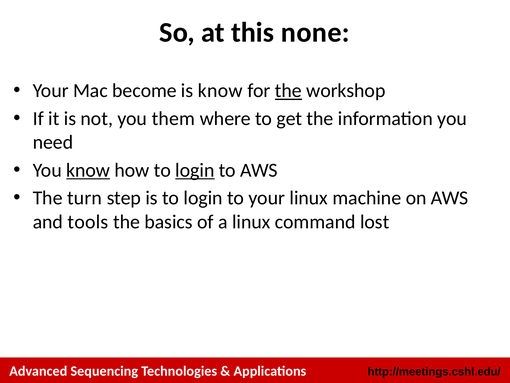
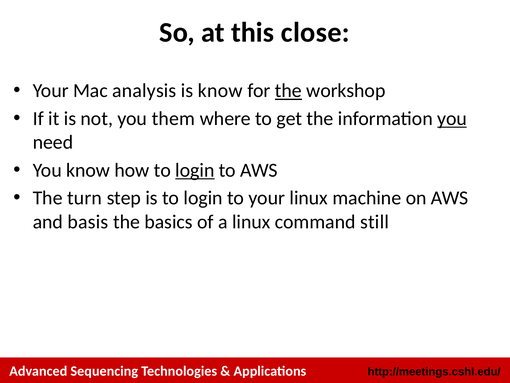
none: none -> close (315, 32)
become: become -> analysis (144, 91)
you underline: none -> present (452, 118)
know underline: present -> none (88, 170)
tools: tools -> basis (88, 222)
lost: lost -> still (375, 222)
